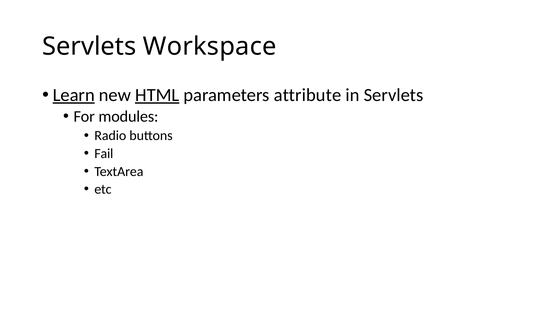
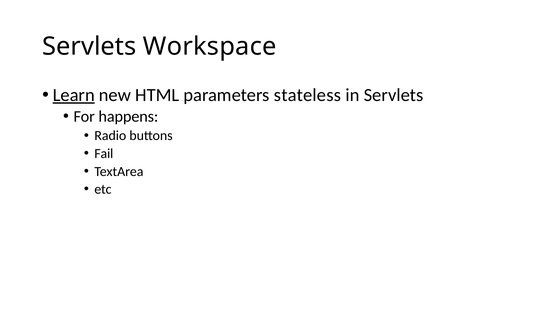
HTML underline: present -> none (157, 95)
attribute: attribute -> stateless (307, 95)
modules: modules -> happens (128, 117)
